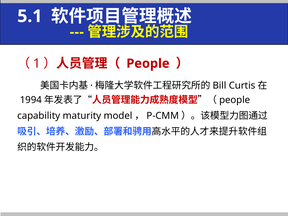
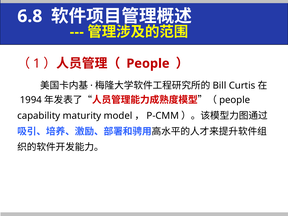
5.1: 5.1 -> 6.8 (30, 16)
